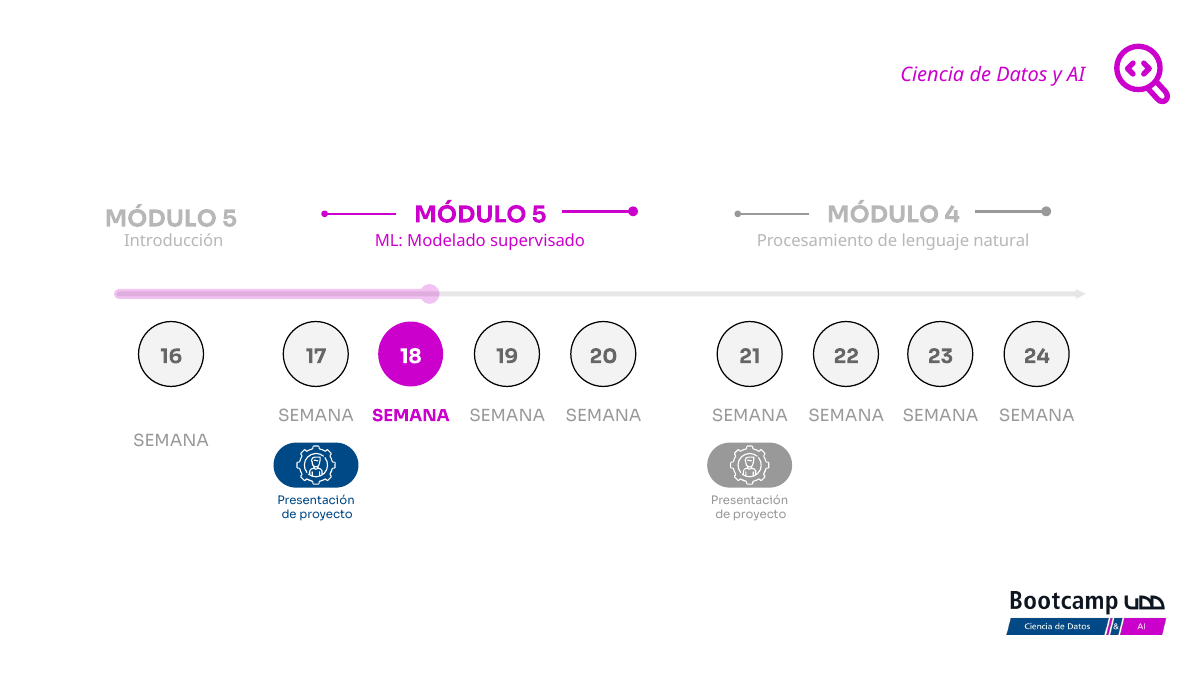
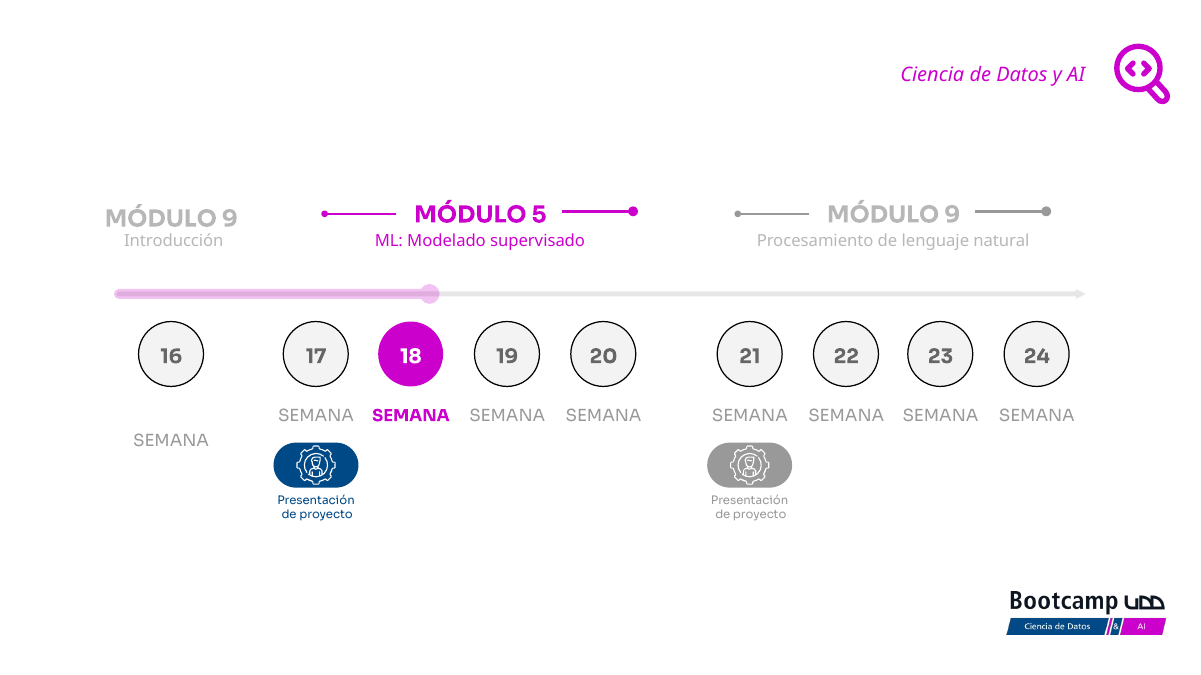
4: 4 -> 9 (952, 215)
5: 5 -> 9 (230, 219)
